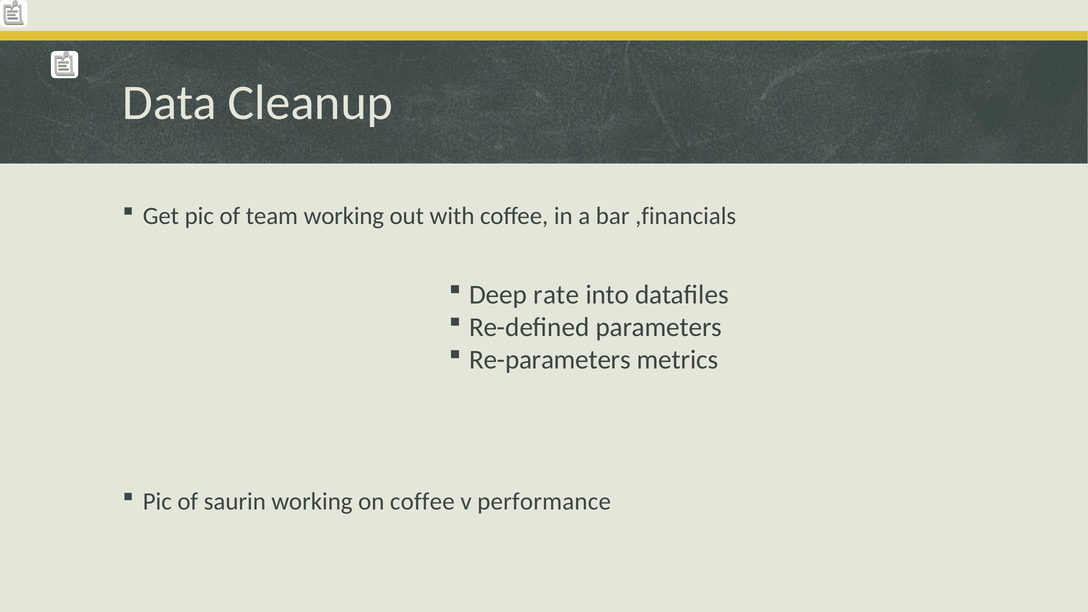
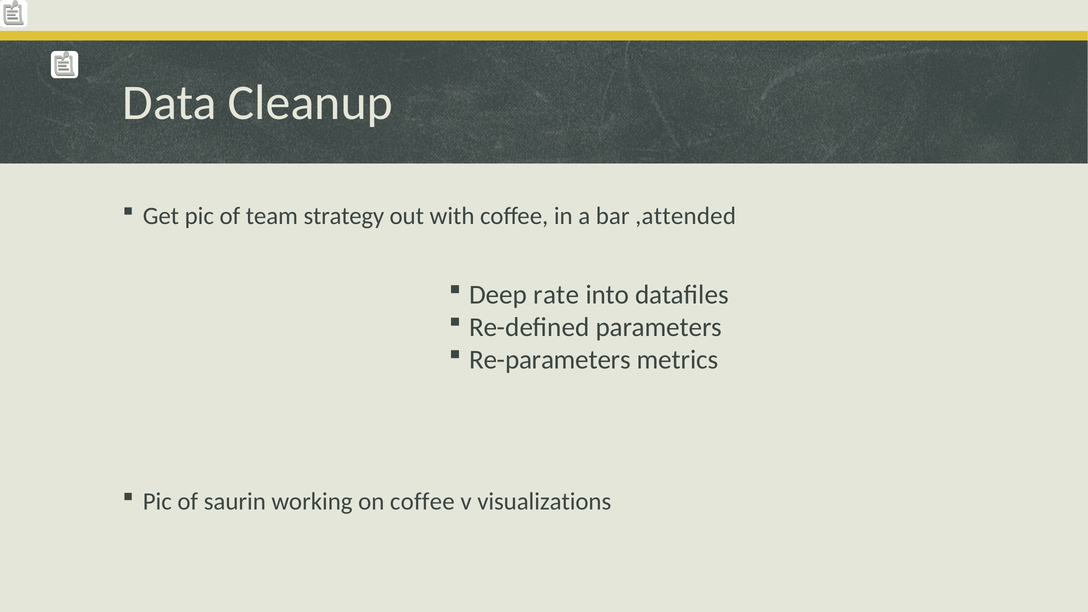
team working: working -> strategy (344, 216)
,financials: ,financials -> ,attended (686, 216)
performance: performance -> visualizations (544, 502)
